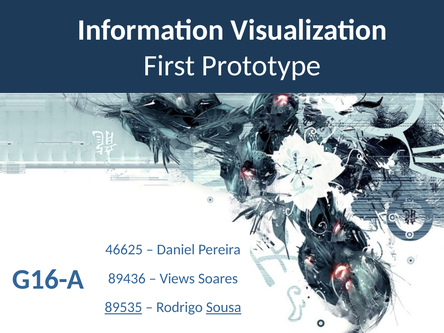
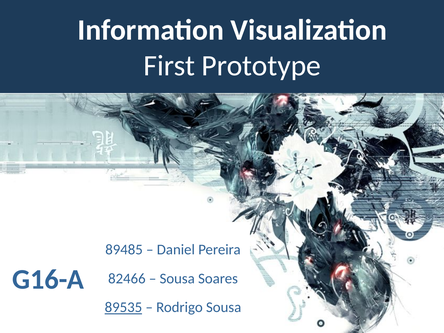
46625: 46625 -> 89485 (124, 250)
89436: 89436 -> 82466 (127, 279)
Views: Views -> Sousa (177, 279)
Sousa underline: present -> none (224, 307)
